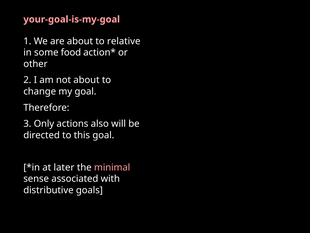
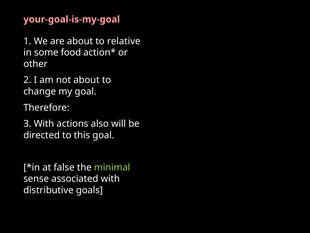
3 Only: Only -> With (44, 123)
later: later -> false (64, 167)
minimal colour: pink -> light green (112, 167)
